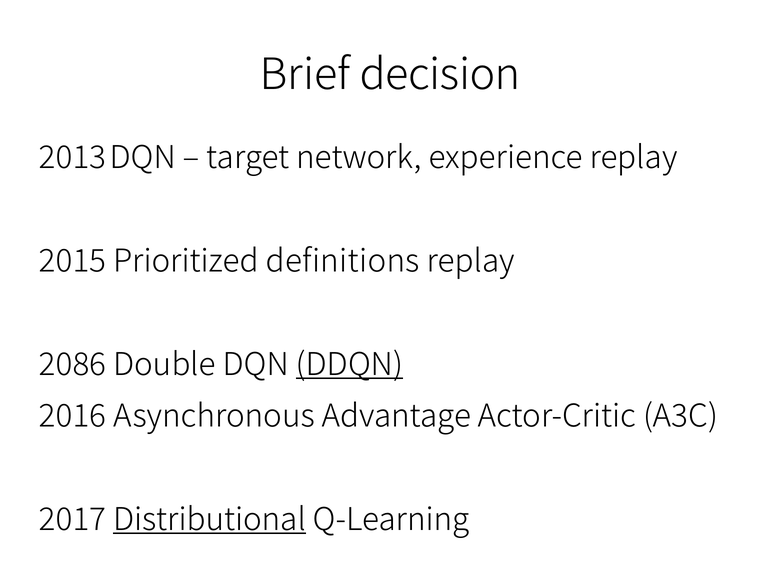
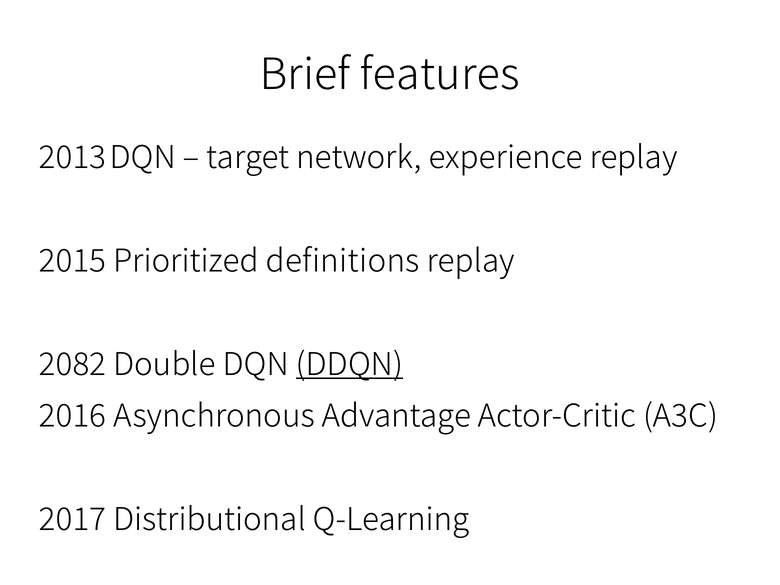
decision: decision -> features (440, 75)
2086: 2086 -> 2082 (73, 365)
Distributional underline: present -> none (210, 520)
